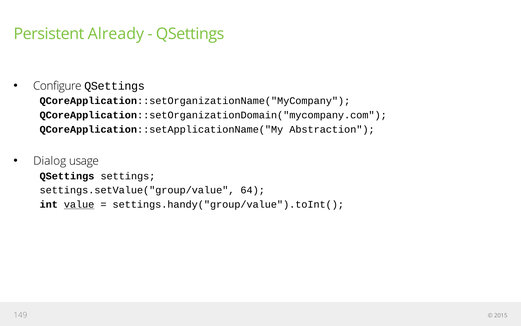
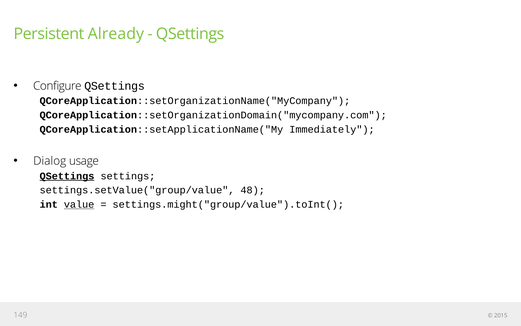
Abstraction: Abstraction -> Immediately (332, 129)
QSettings underline: none -> present (67, 176)
64: 64 -> 48 (253, 190)
settings.handy("group/value").toInt(: settings.handy("group/value").toInt( -> settings.might("group/value").toInt( (228, 204)
